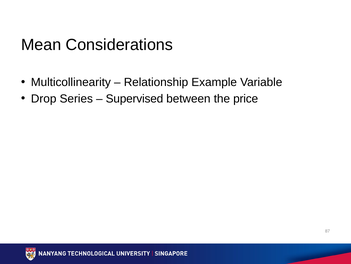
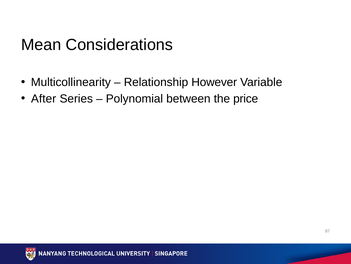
Example: Example -> However (214, 82)
Drop: Drop -> After (44, 98)
Supervised: Supervised -> Polynomial (134, 98)
